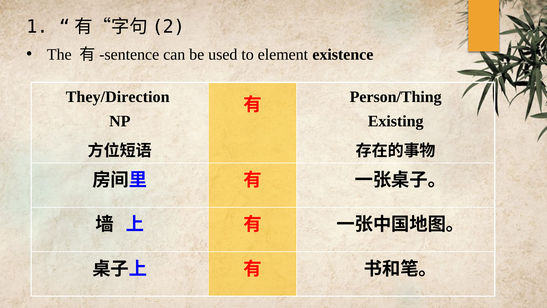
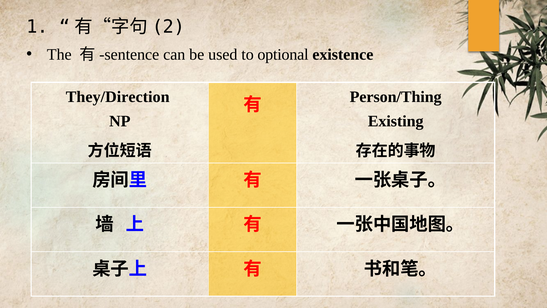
element: element -> optional (283, 54)
